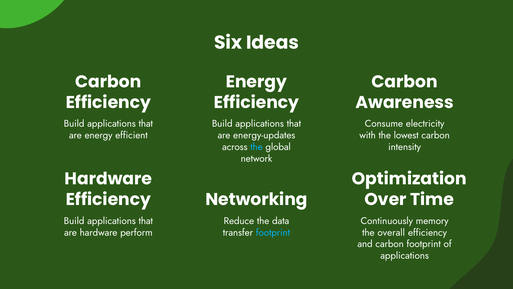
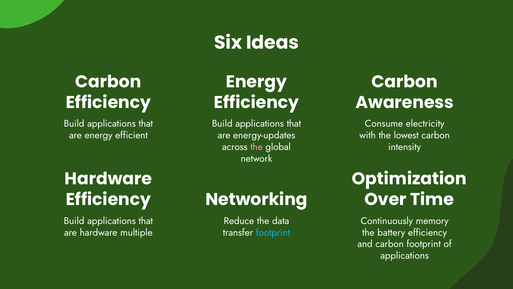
the colour: light blue -> pink (257, 147)
perform: perform -> multiple (136, 232)
overall: overall -> battery (391, 232)
